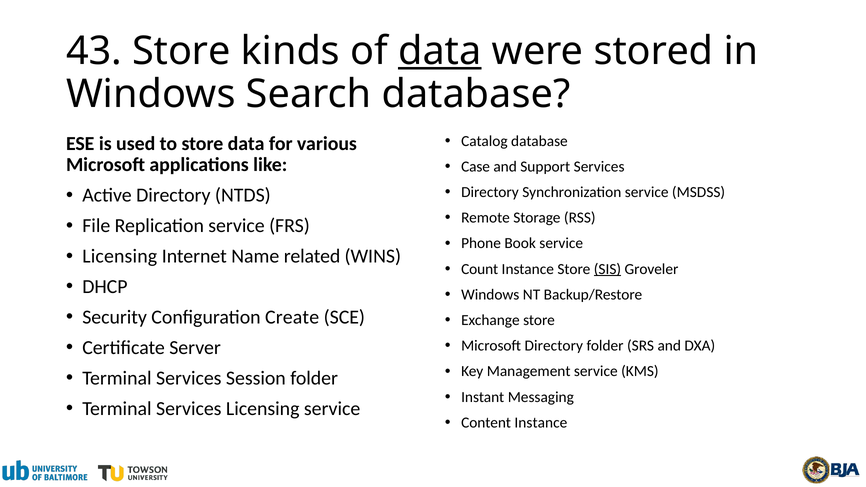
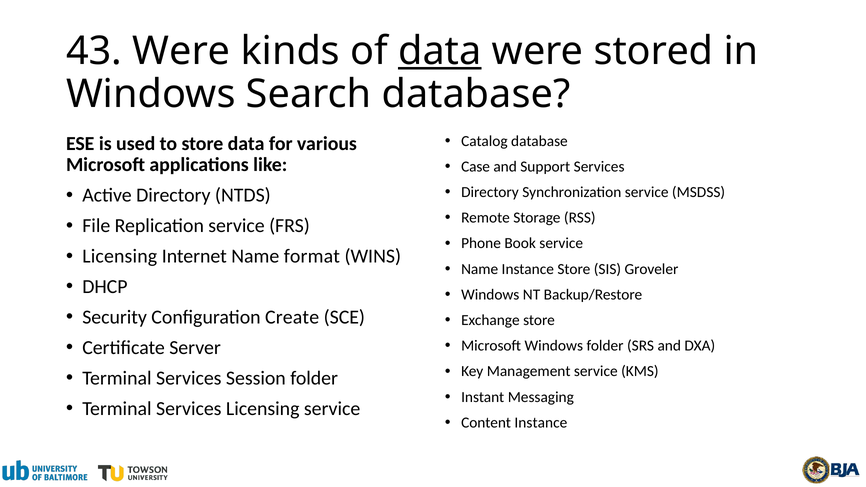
43 Store: Store -> Were (181, 51)
related: related -> format (312, 256)
Count: Count -> Name (480, 269)
SIS underline: present -> none (607, 269)
Microsoft Directory: Directory -> Windows (554, 346)
